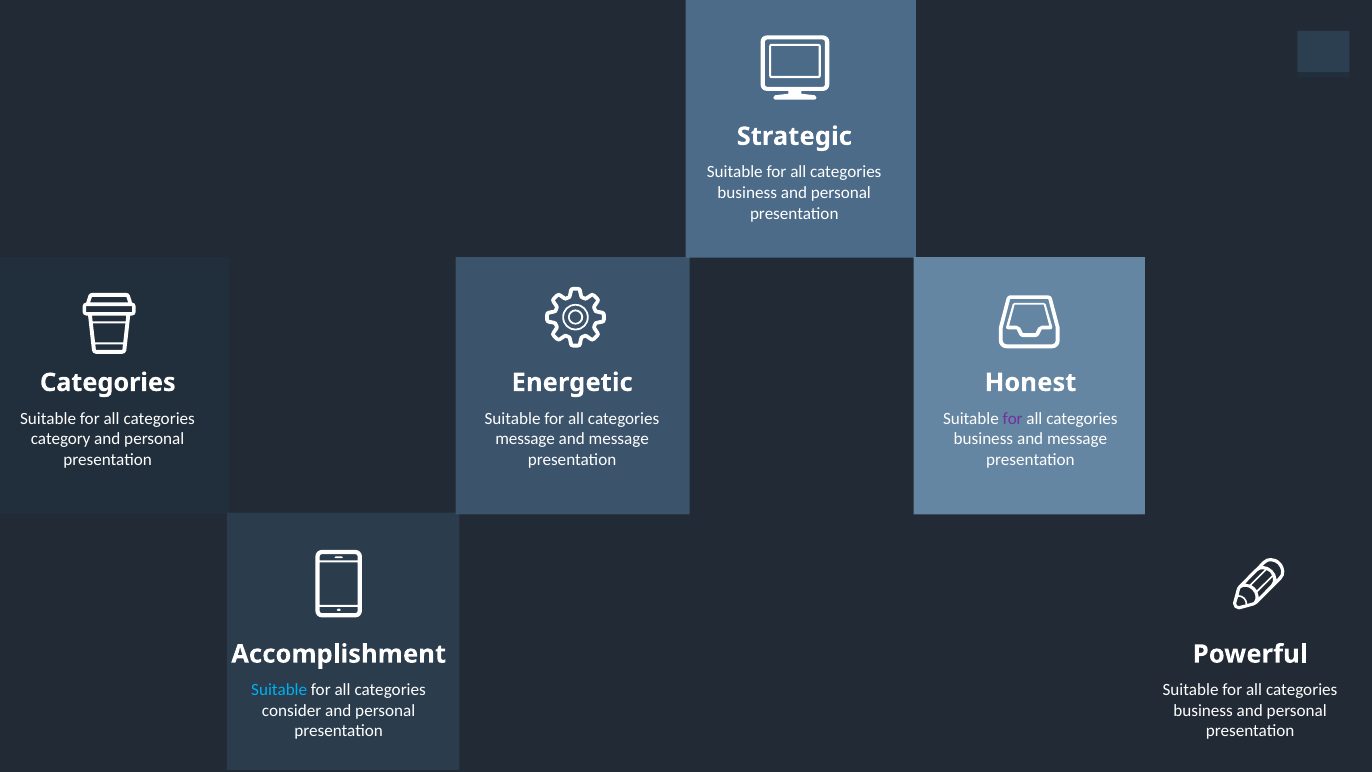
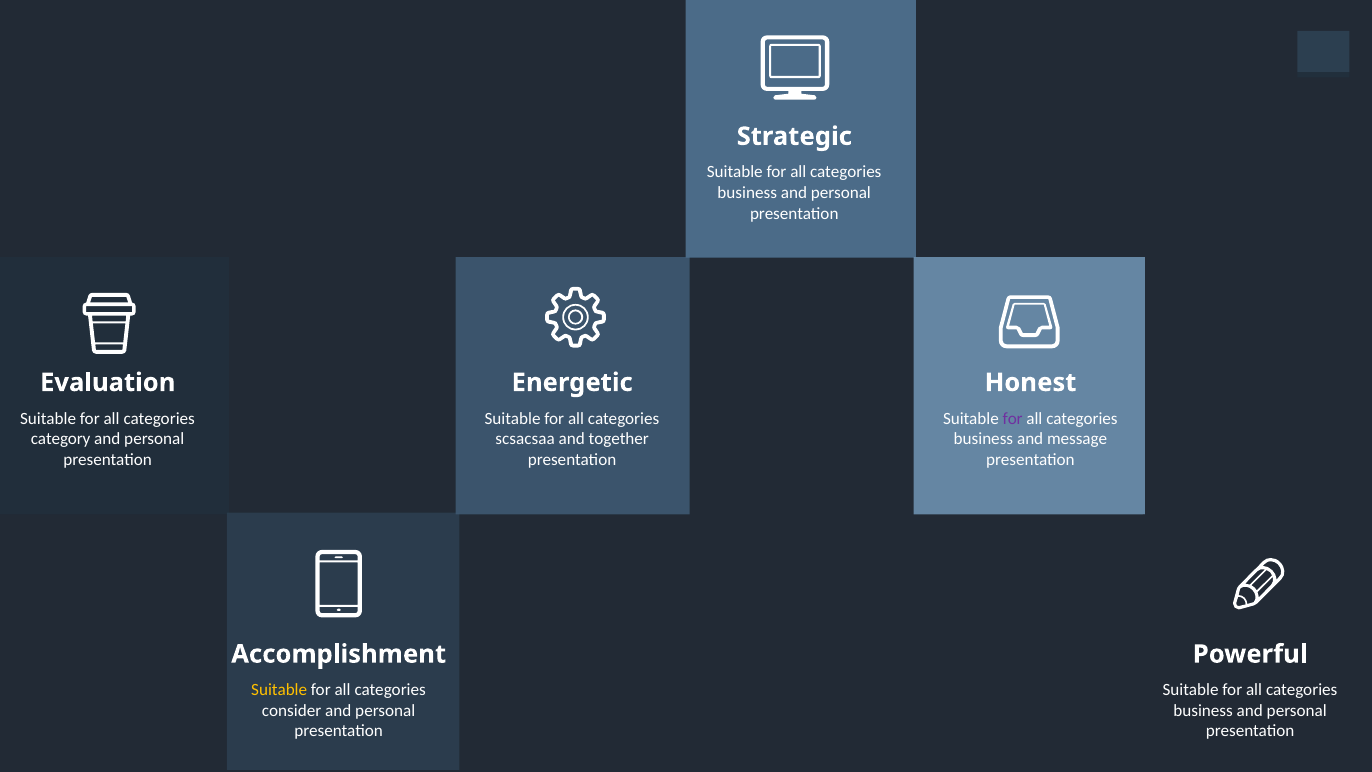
Categories: Categories -> Evaluation (108, 382)
message: message -> scsacsaa (525, 439)
message: message -> together (619, 439)
Suitable colour: light blue -> yellow (279, 690)
